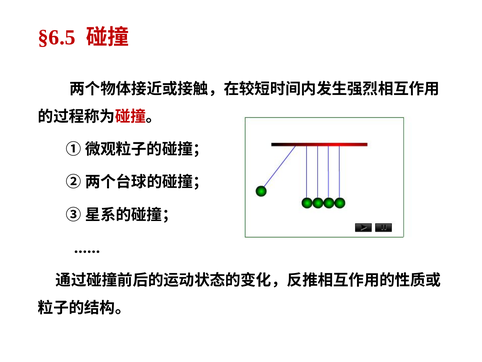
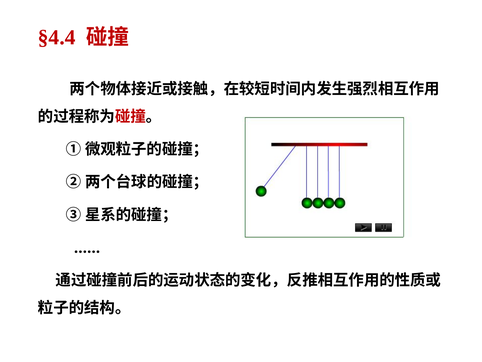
§6.5: §6.5 -> §4.4 (57, 37)
